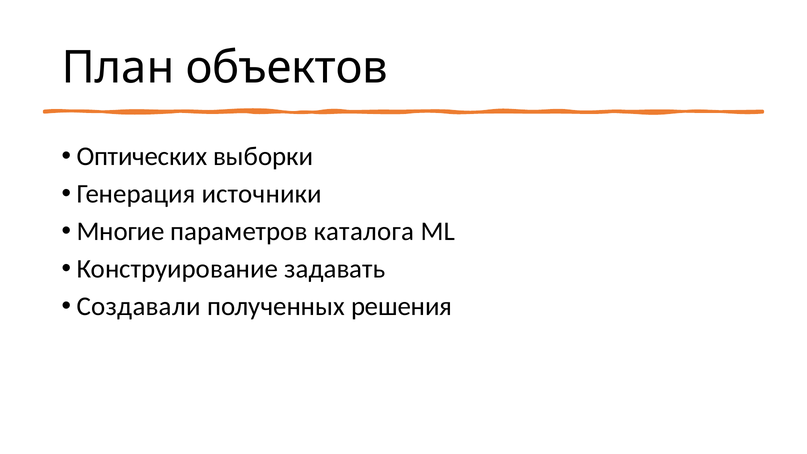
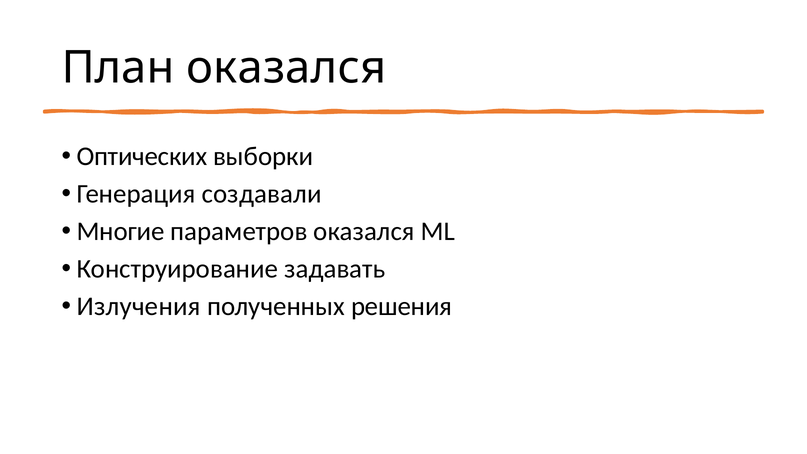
План объектов: объектов -> оказался (286, 68)
источники: источники -> создавали (262, 194)
параметров каталога: каталога -> оказался (364, 231)
Создавали: Создавали -> Излучения (139, 306)
